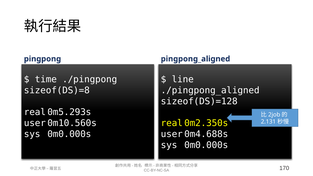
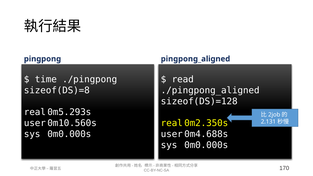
line: line -> read (183, 79)
